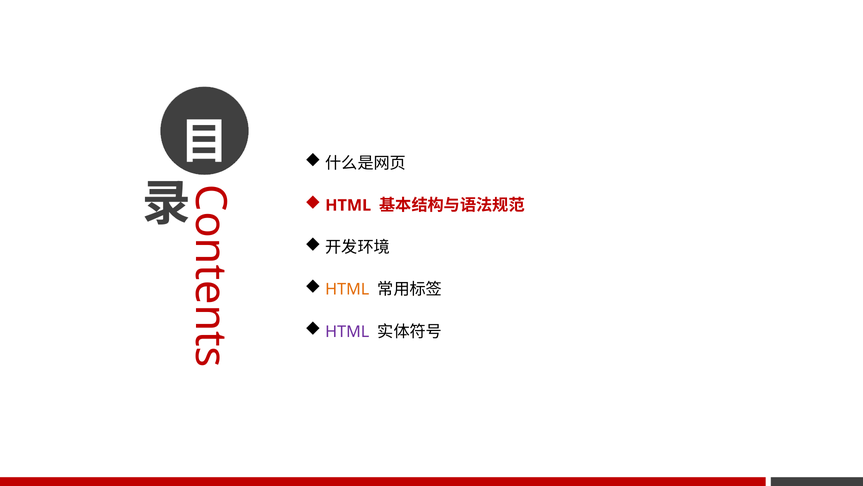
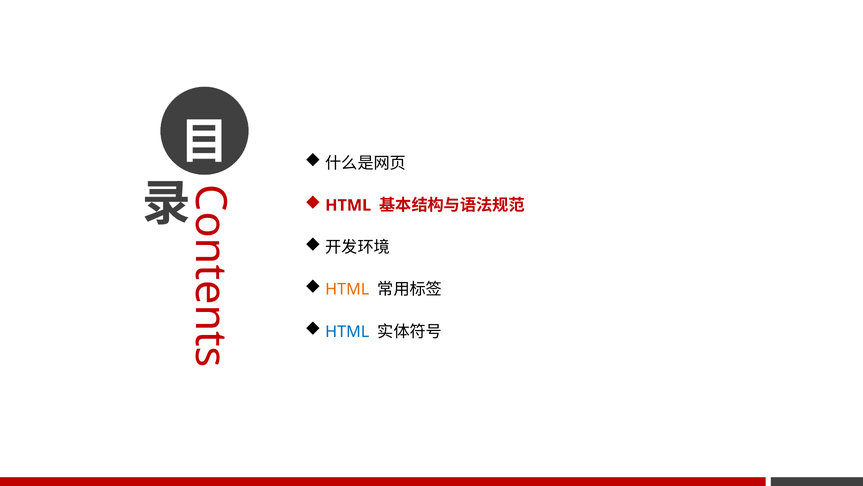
HTML colour: purple -> blue (347, 331)
